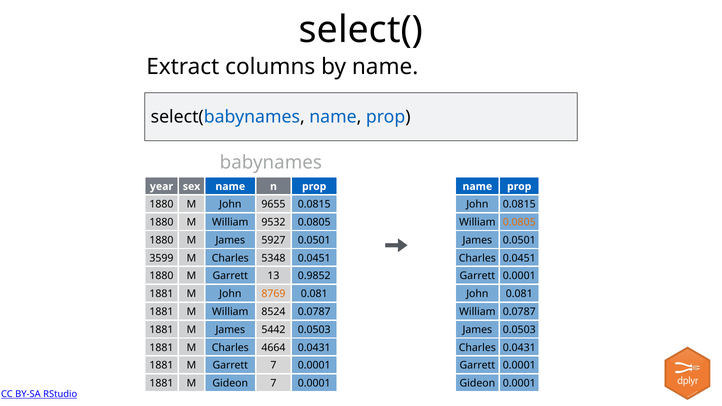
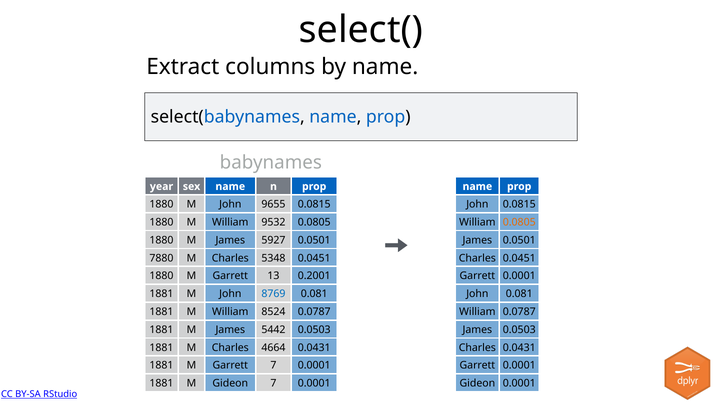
3599: 3599 -> 7880 (161, 258)
0.9852: 0.9852 -> 0.2001 (314, 276)
8769 colour: orange -> blue (273, 294)
